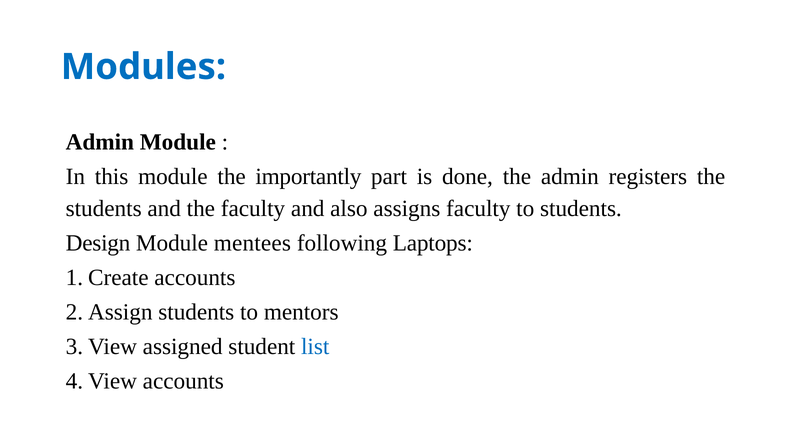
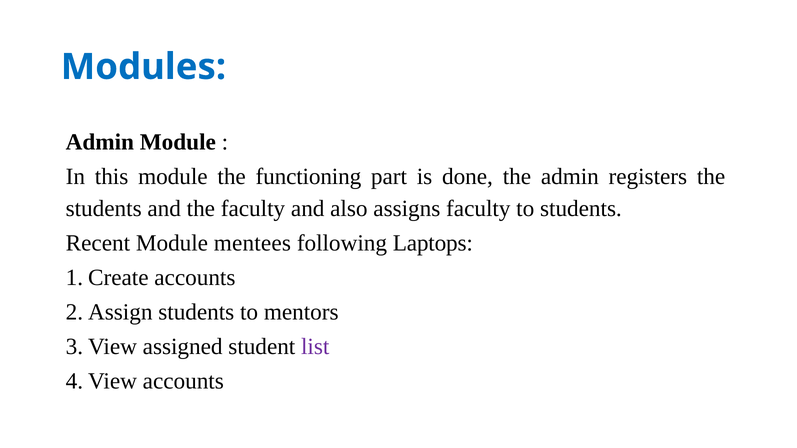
importantly: importantly -> functioning (308, 177)
Design: Design -> Recent (98, 243)
list colour: blue -> purple (315, 347)
